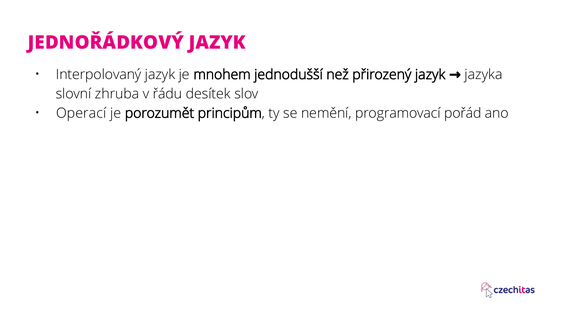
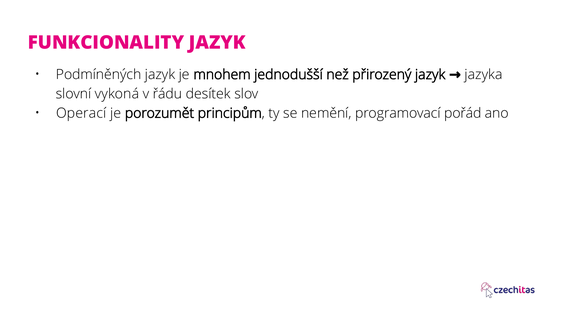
JEDNOŘÁDKOVÝ: JEDNOŘÁDKOVÝ -> FUNKCIONALITY (106, 43)
Interpolovaný: Interpolovaný -> Podmíněných (99, 75)
zhruba: zhruba -> vykoná (117, 94)
